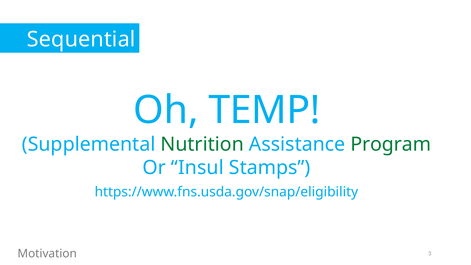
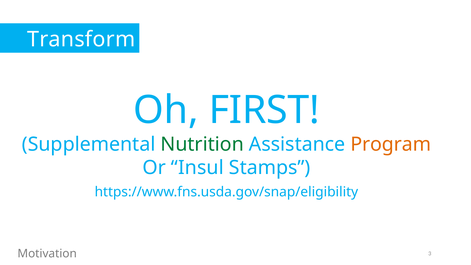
Sequential: Sequential -> Transform (81, 40)
TEMP: TEMP -> FIRST (264, 110)
Program colour: green -> orange (391, 144)
